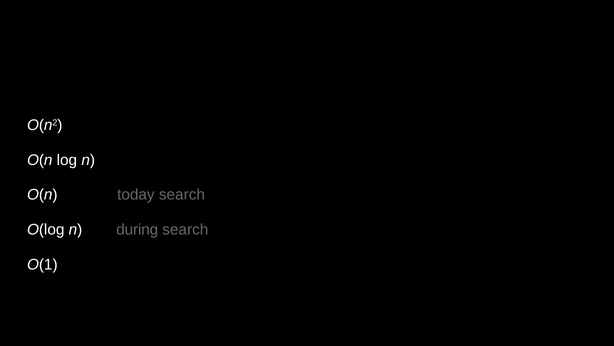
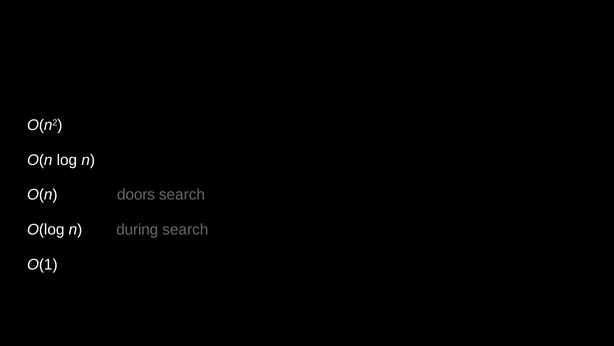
today: today -> doors (136, 195)
